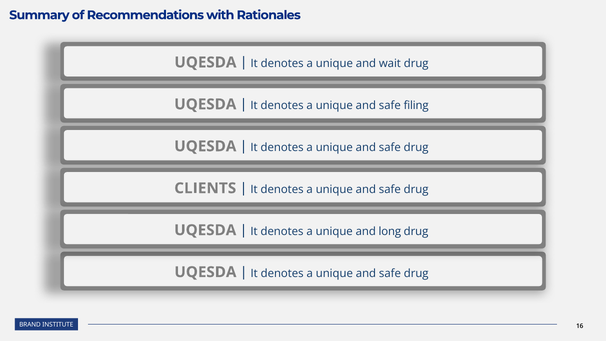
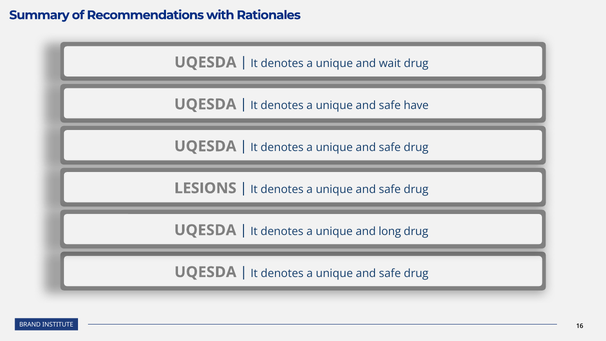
filing: filing -> have (416, 106)
CLIENTS: CLIENTS -> LESIONS (205, 188)
